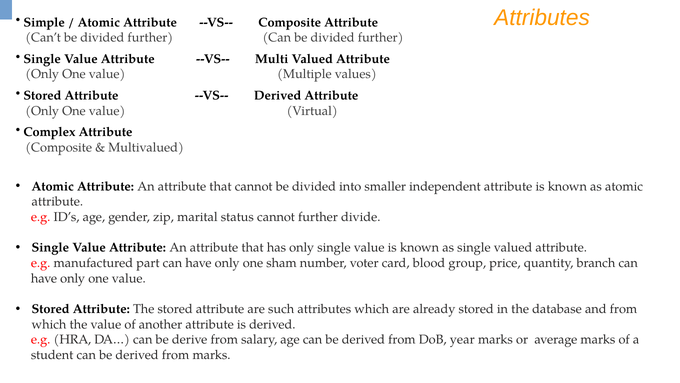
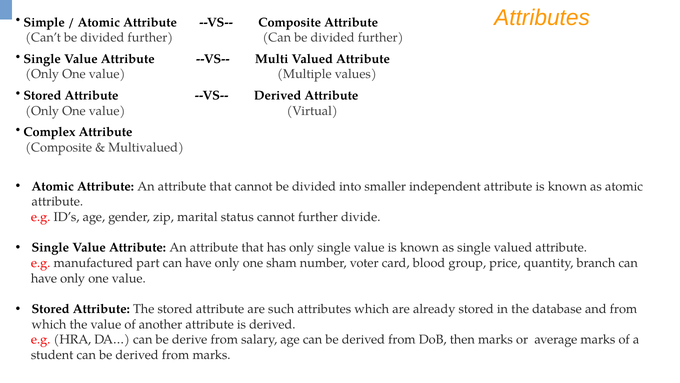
year: year -> then (462, 339)
